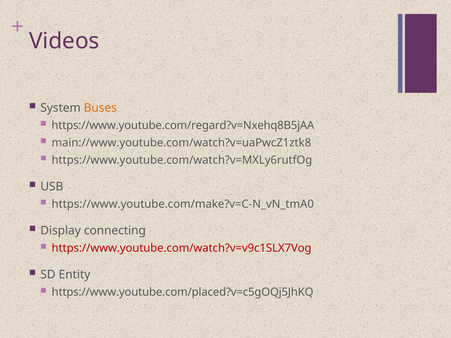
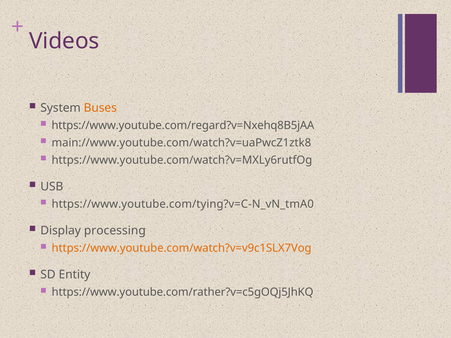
https://www.youtube.com/make?v=C-N_vN_tmA0: https://www.youtube.com/make?v=C-N_vN_tmA0 -> https://www.youtube.com/tying?v=C-N_vN_tmA0 (183, 204)
connecting: connecting -> processing (115, 231)
https://www.youtube.com/watch?v=v9c1SLX7Vog colour: red -> orange (182, 248)
https://www.youtube.com/placed?v=c5gOQj5JhKQ: https://www.youtube.com/placed?v=c5gOQj5JhKQ -> https://www.youtube.com/rather?v=c5gOQj5JhKQ (183, 292)
